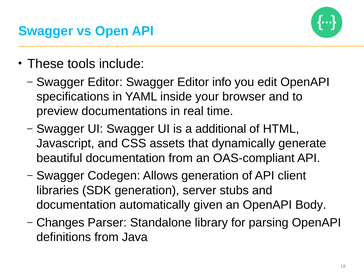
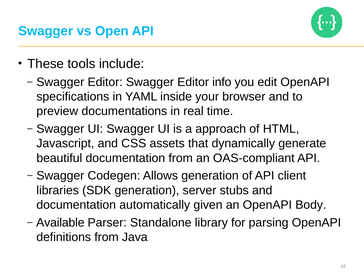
additional: additional -> approach (221, 129)
Changes: Changes -> Available (60, 223)
